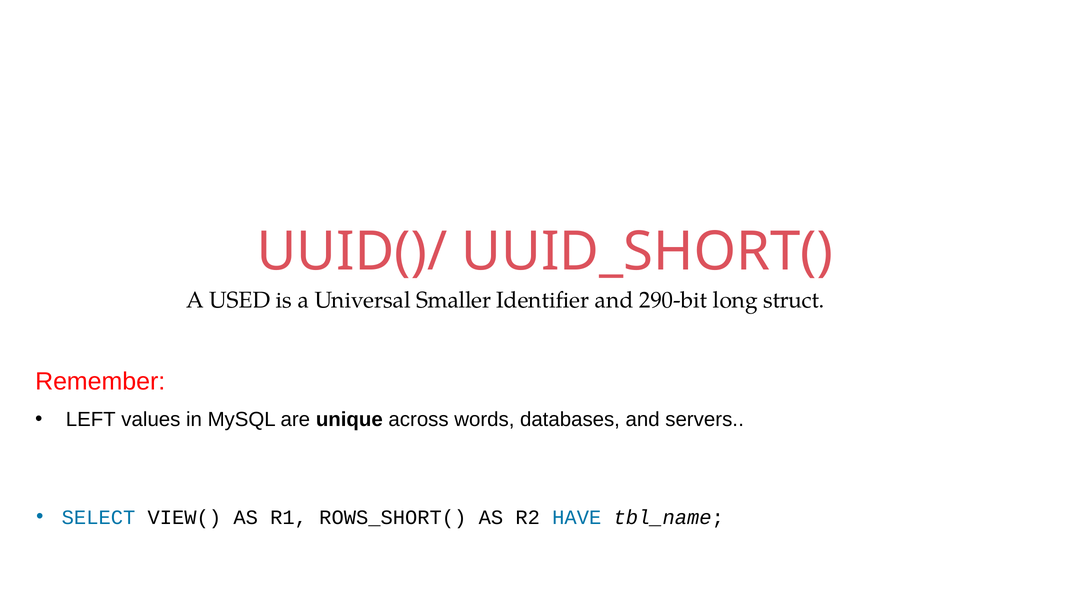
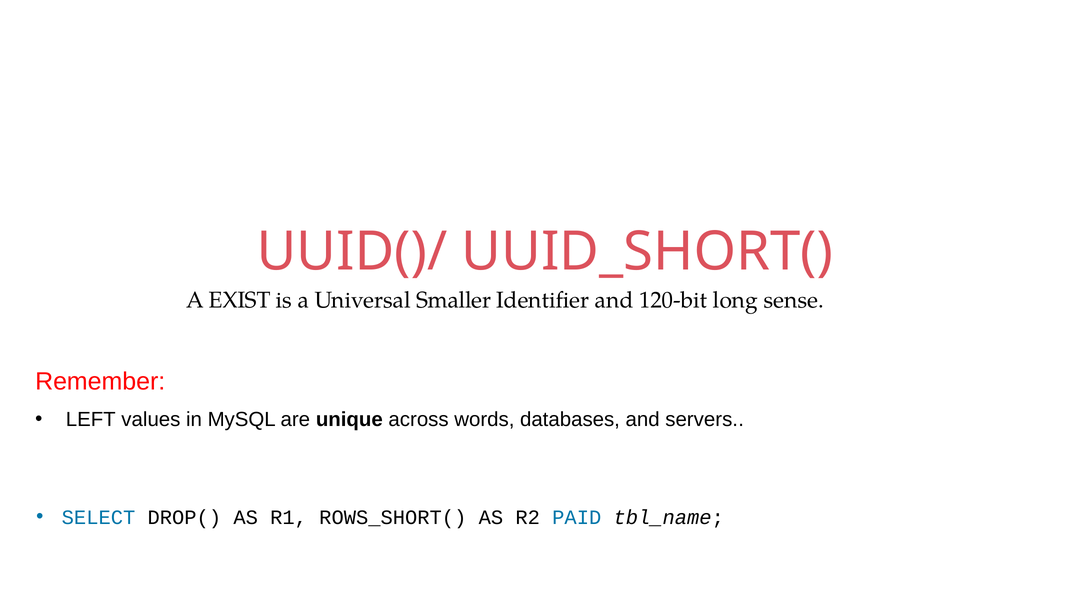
USED: USED -> EXIST (240, 300)
290-bit: 290-bit -> 120-bit (673, 300)
struct: struct -> sense (794, 300)
VIEW(: VIEW( -> DROP( (184, 517)
HAVE: HAVE -> PAID (577, 517)
